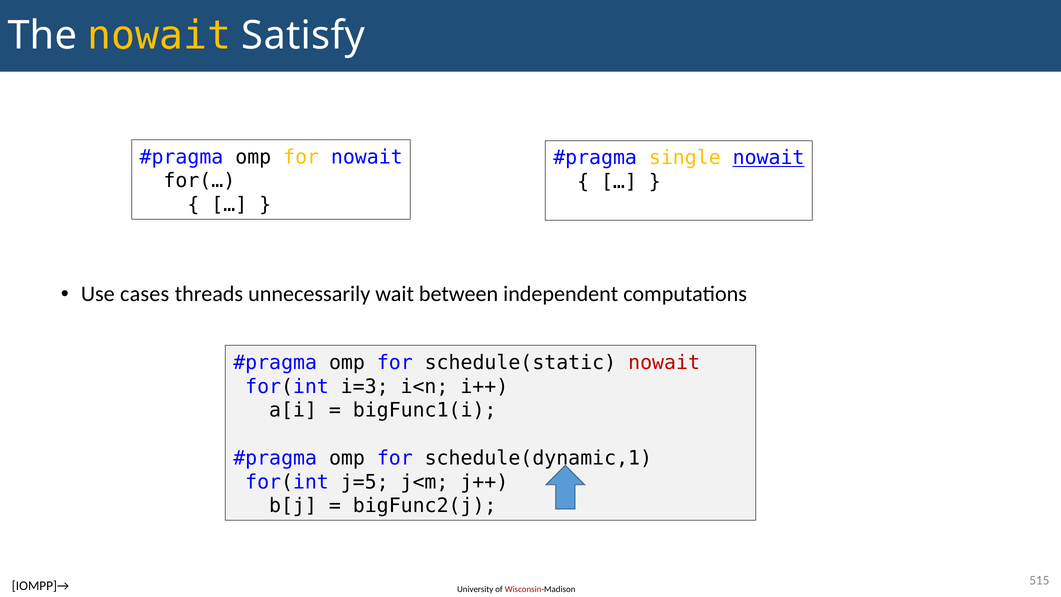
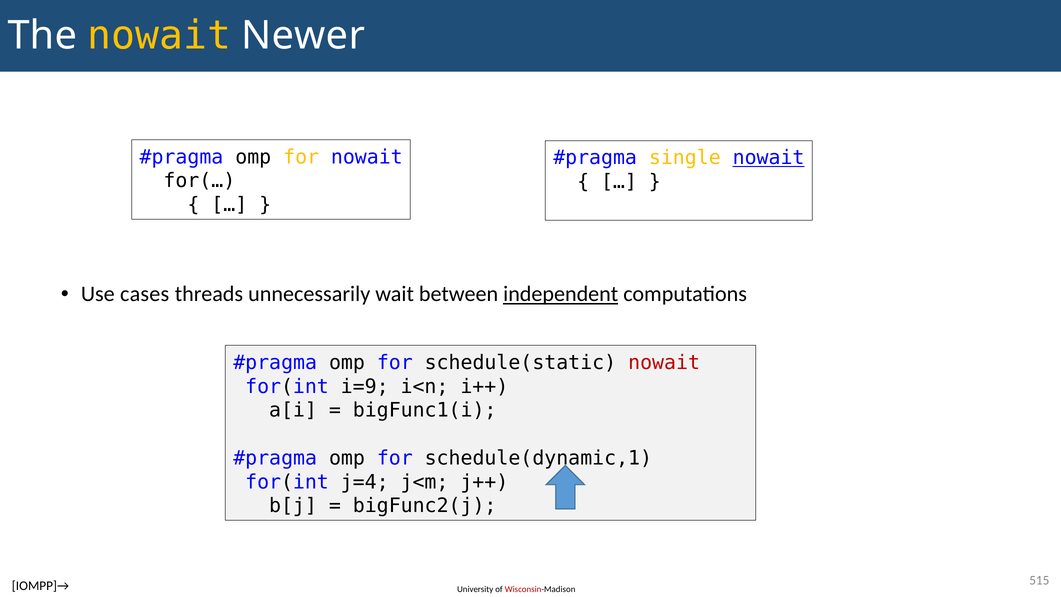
Satisfy: Satisfy -> Newer (303, 36)
independent underline: none -> present (561, 294)
i=3: i=3 -> i=9 (365, 386)
j=5: j=5 -> j=4 (365, 482)
